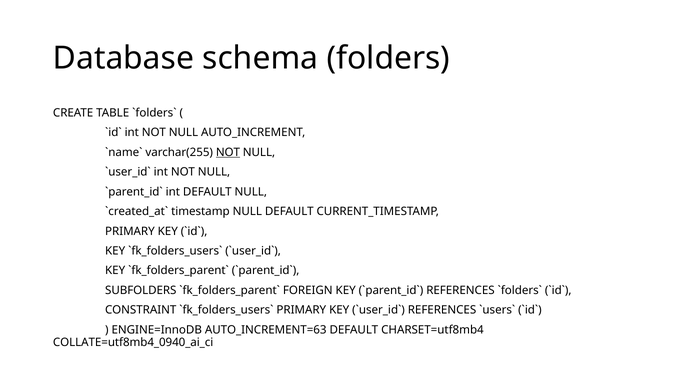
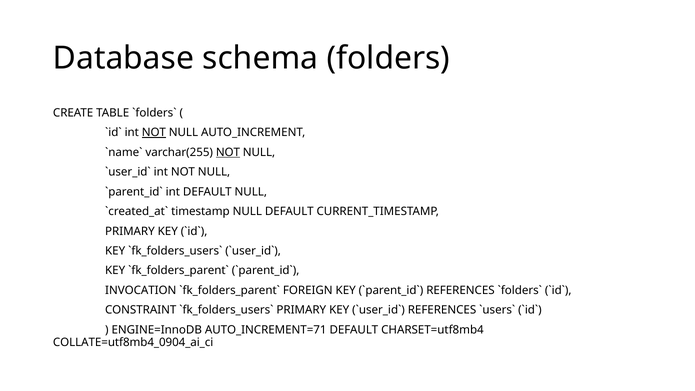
NOT underline: none -> present (154, 133)
SUBFOLDERS: SUBFOLDERS -> INVOCATION (141, 290)
AUTO_INCREMENT=63: AUTO_INCREMENT=63 -> AUTO_INCREMENT=71 (266, 330)
COLLATE=utf8mb4_0940_ai_ci: COLLATE=utf8mb4_0940_ai_ci -> COLLATE=utf8mb4_0904_ai_ci (133, 342)
